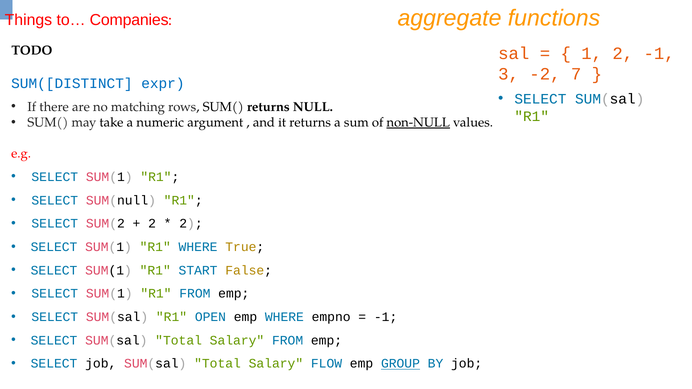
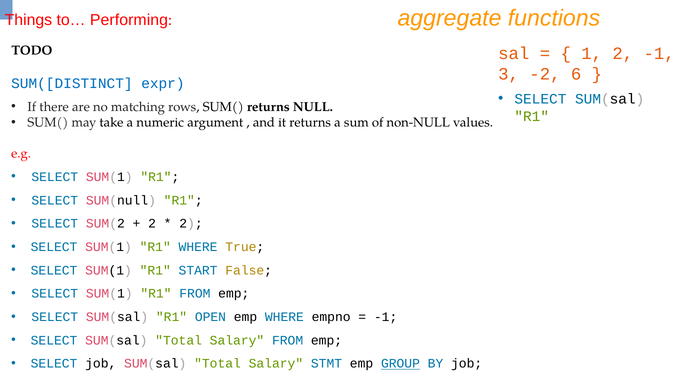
Companies: Companies -> Performing (129, 20)
7: 7 -> 6 (576, 74)
non-NULL underline: present -> none (418, 123)
FLOW: FLOW -> STMT (327, 364)
